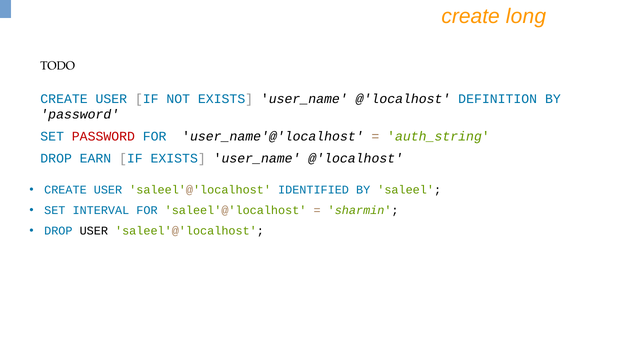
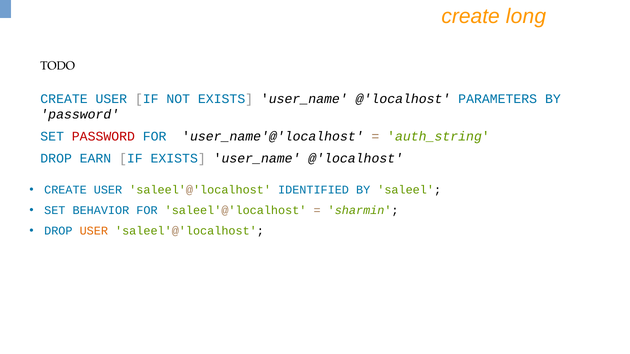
DEFINITION: DEFINITION -> PARAMETERS (498, 99)
INTERVAL: INTERVAL -> BEHAVIOR (101, 211)
USER colour: black -> orange (94, 231)
